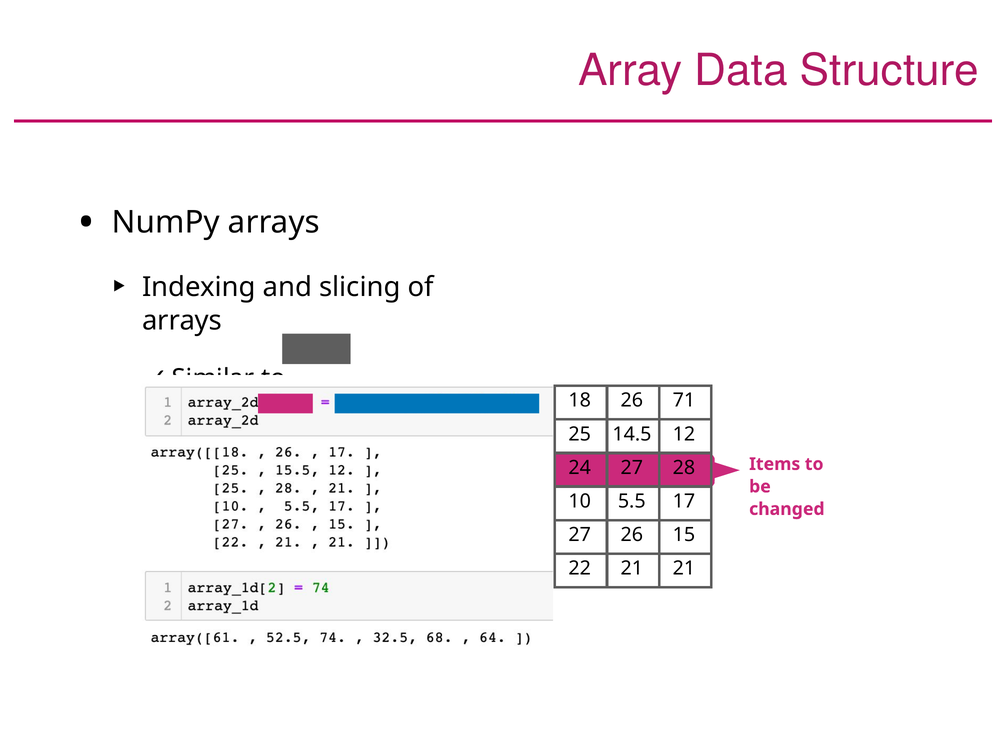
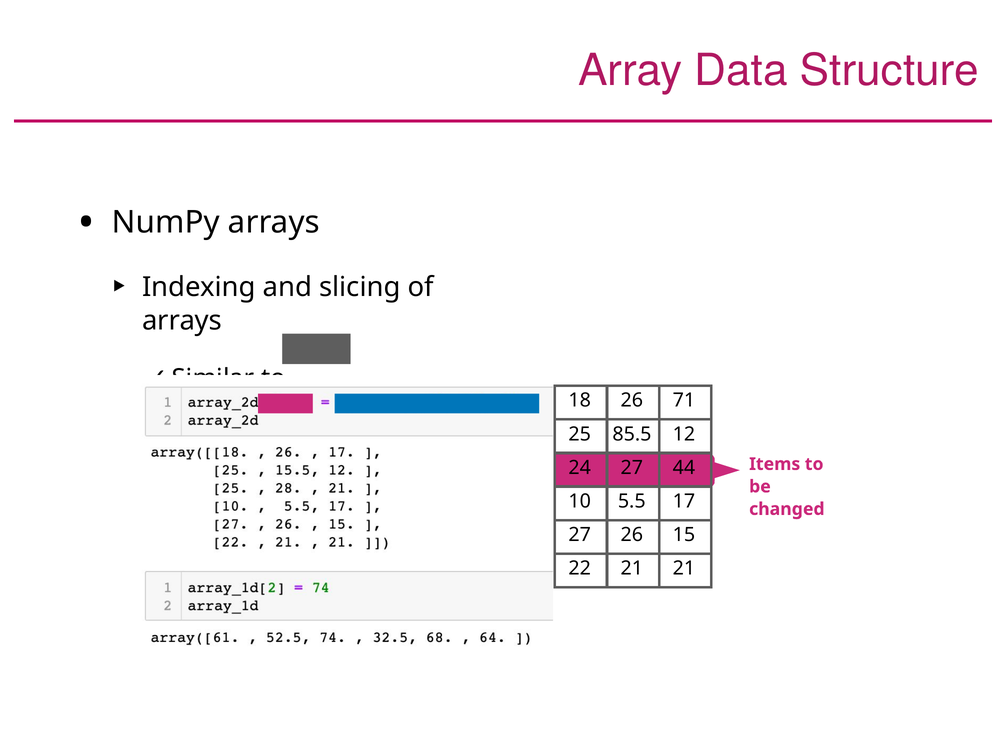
14.5: 14.5 -> 85.5 (632, 434)
28: 28 -> 44 (684, 467)
